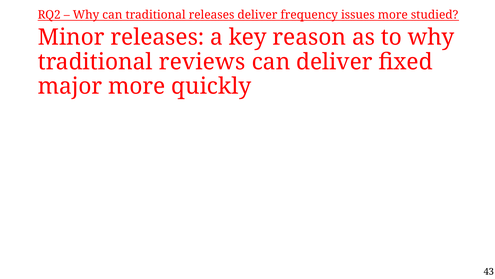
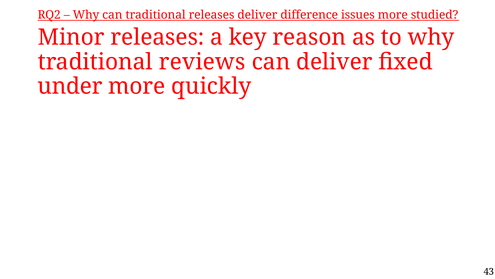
frequency: frequency -> difference (309, 15)
major: major -> under (70, 86)
